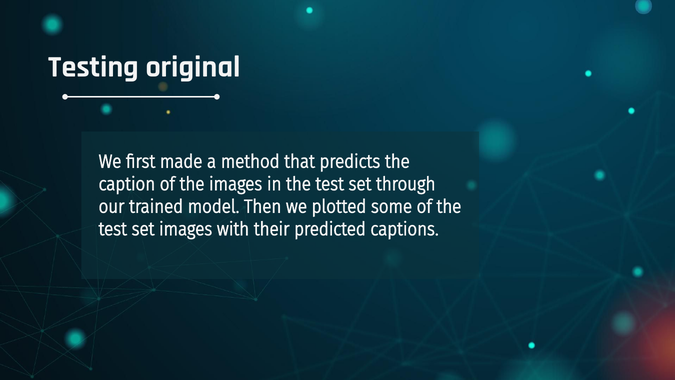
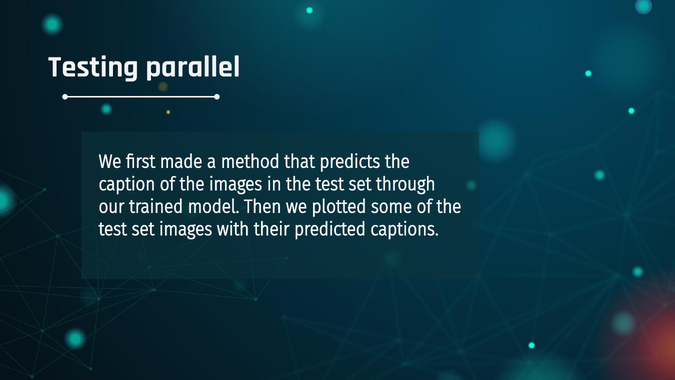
original: original -> parallel (193, 67)
